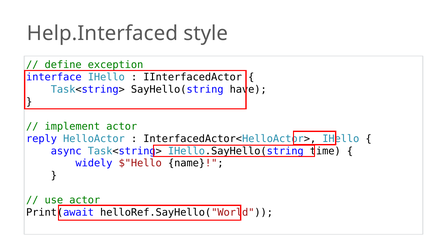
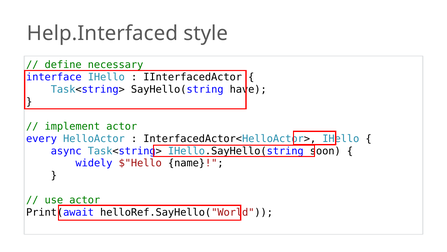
exception: exception -> necessary (116, 65)
reply: reply -> every (42, 138)
time: time -> soon (325, 151)
